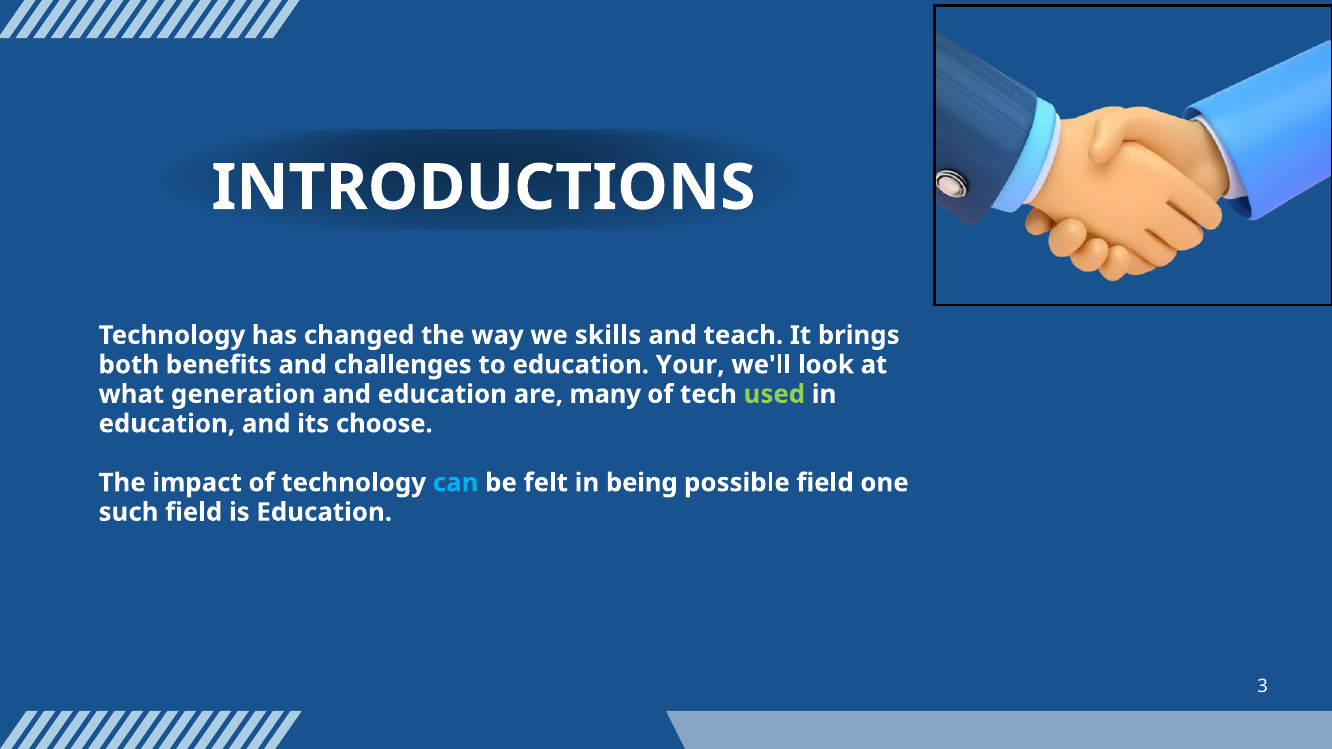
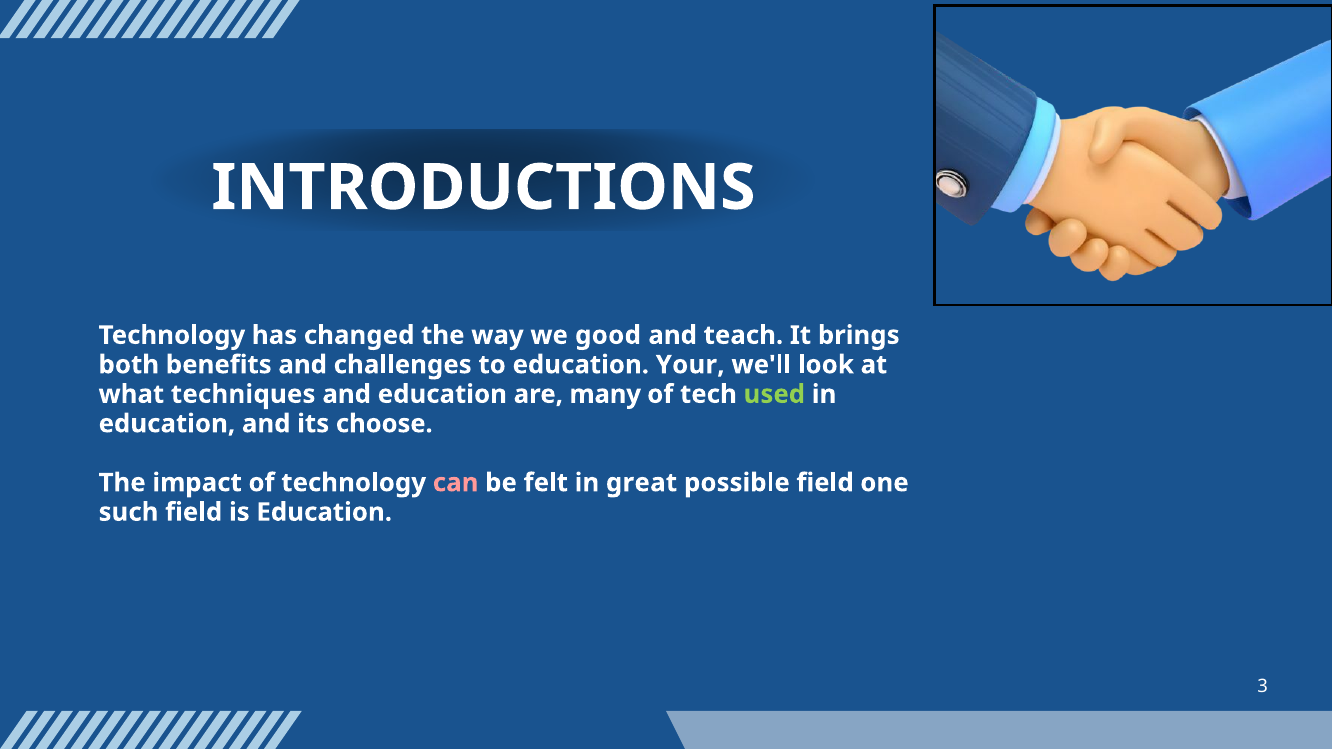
skills: skills -> good (608, 335)
generation: generation -> techniques (243, 394)
can colour: light blue -> pink (456, 483)
being: being -> great (642, 483)
